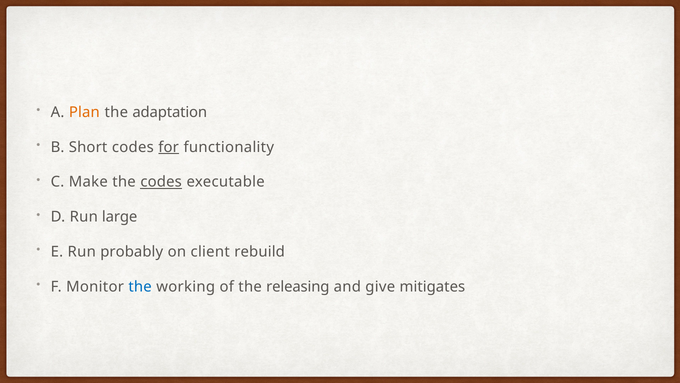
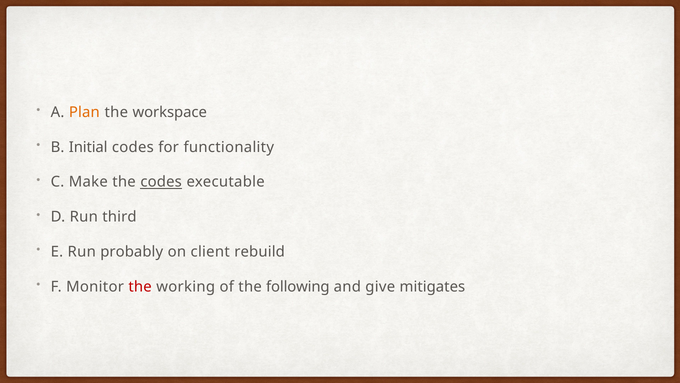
adaptation: adaptation -> workspace (170, 112)
Short: Short -> Initial (88, 147)
for underline: present -> none (169, 147)
large: large -> third (119, 217)
the colour: blue -> red (140, 286)
releasing: releasing -> following (298, 286)
